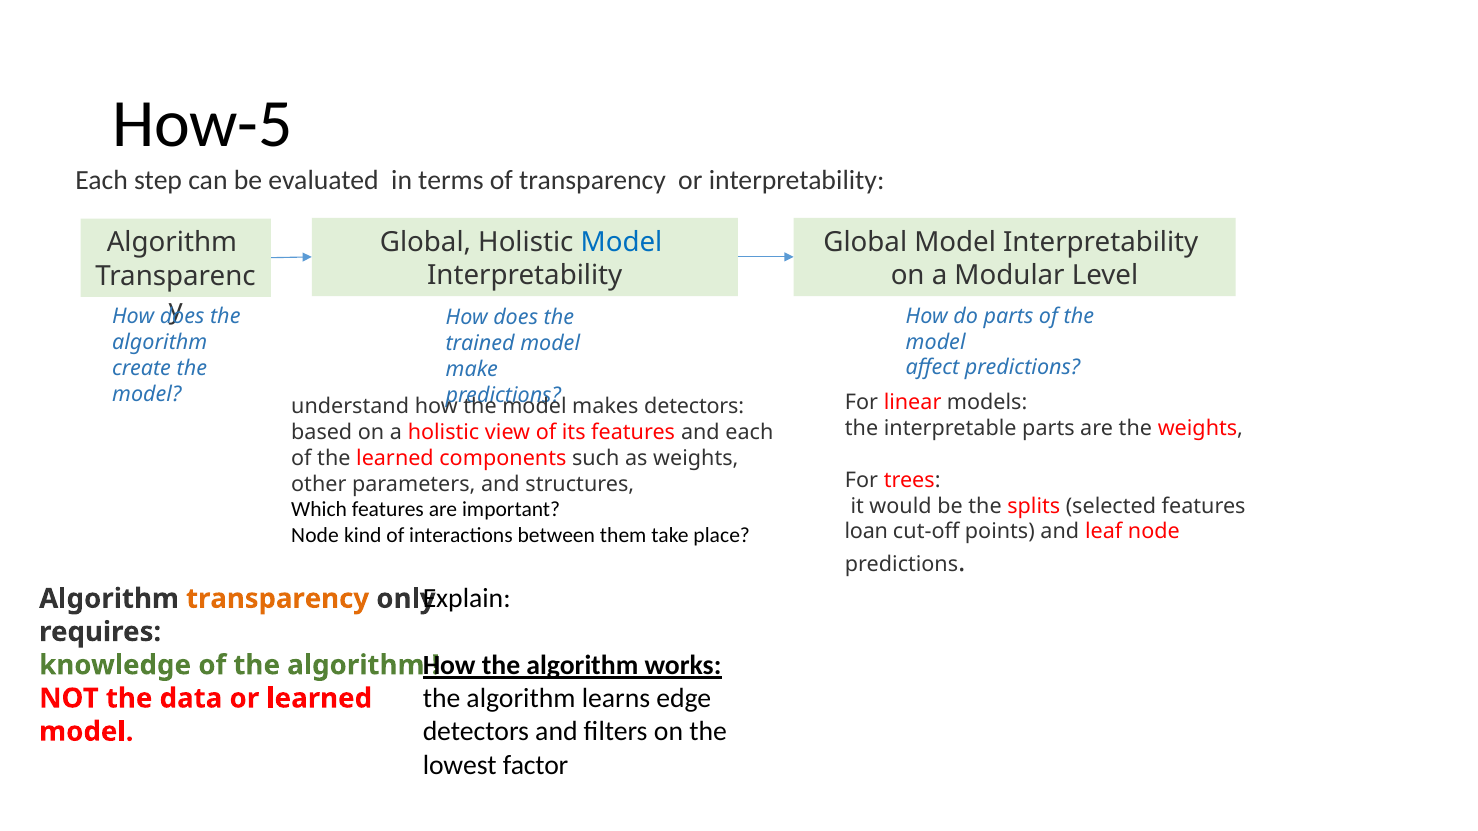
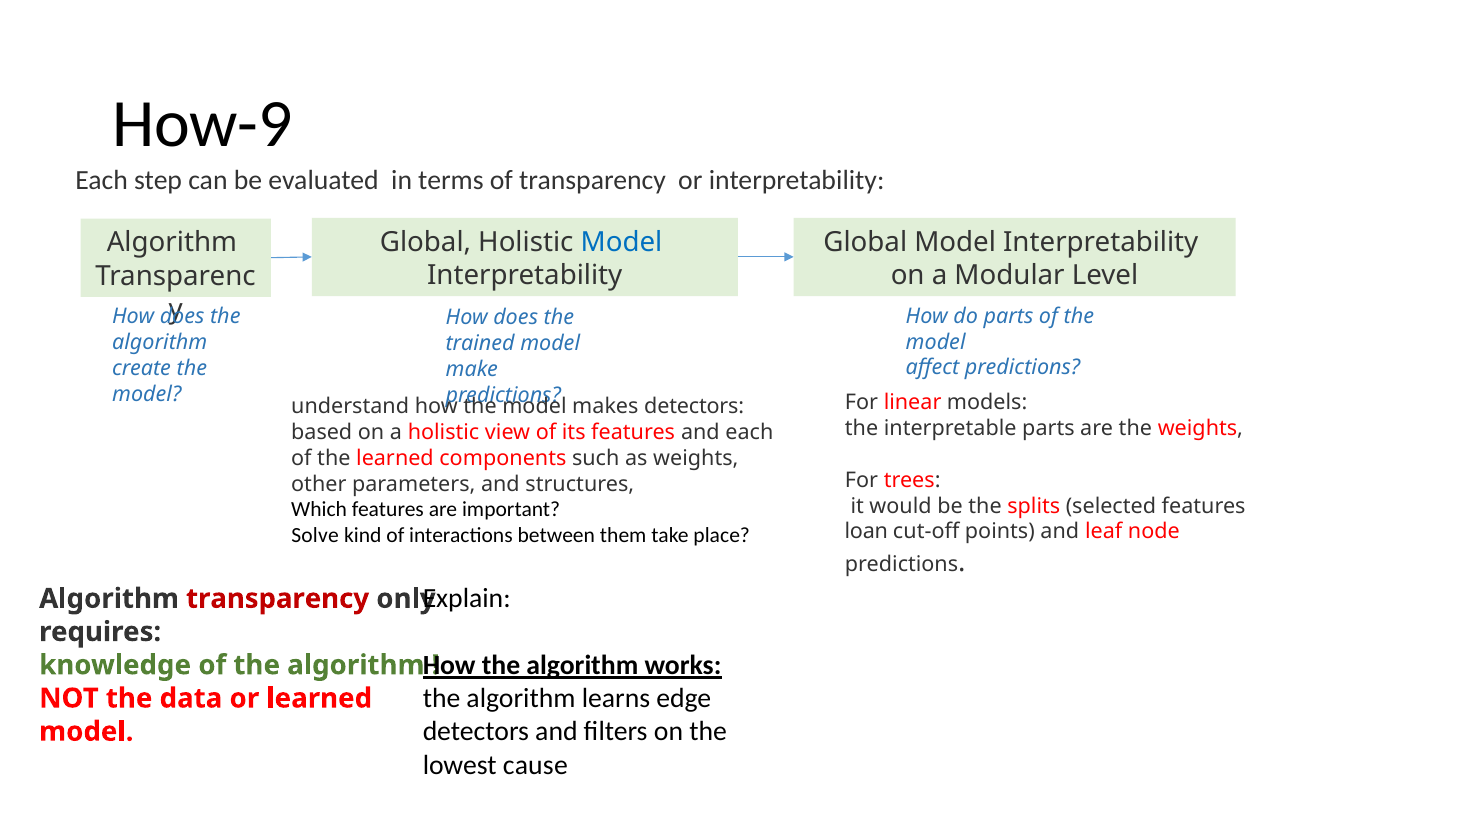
How-5: How-5 -> How-9 (203, 124)
Node: Node -> Solve (315, 536)
transparency colour: orange -> red (278, 599)
factor: factor -> cause (535, 765)
